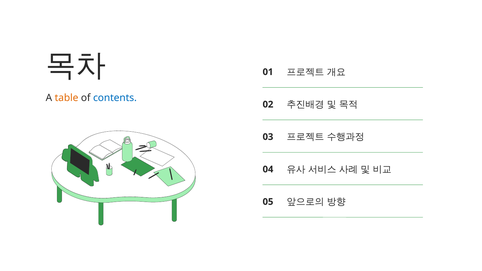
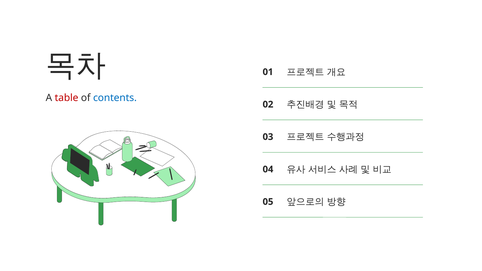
table colour: orange -> red (67, 98)
